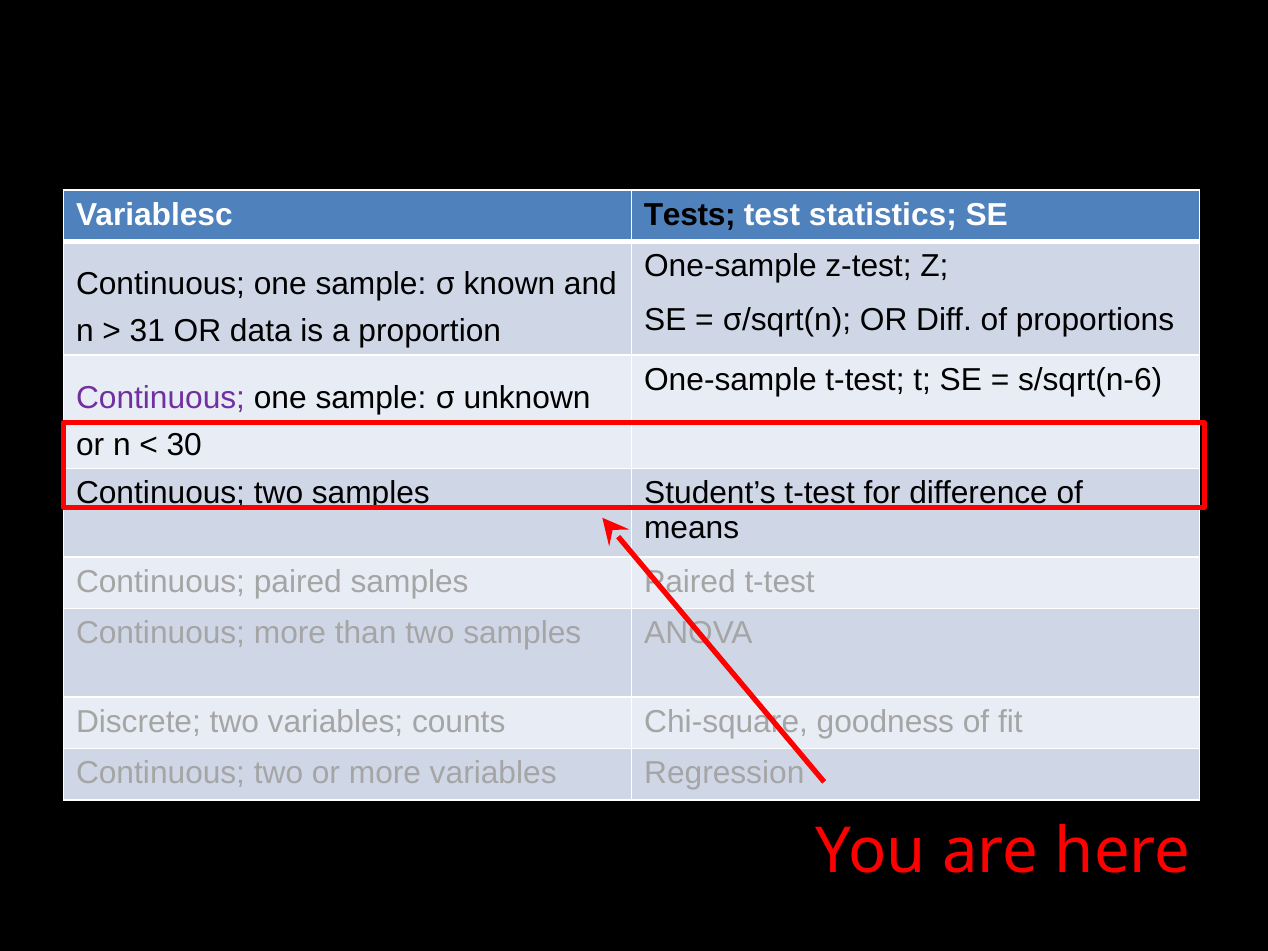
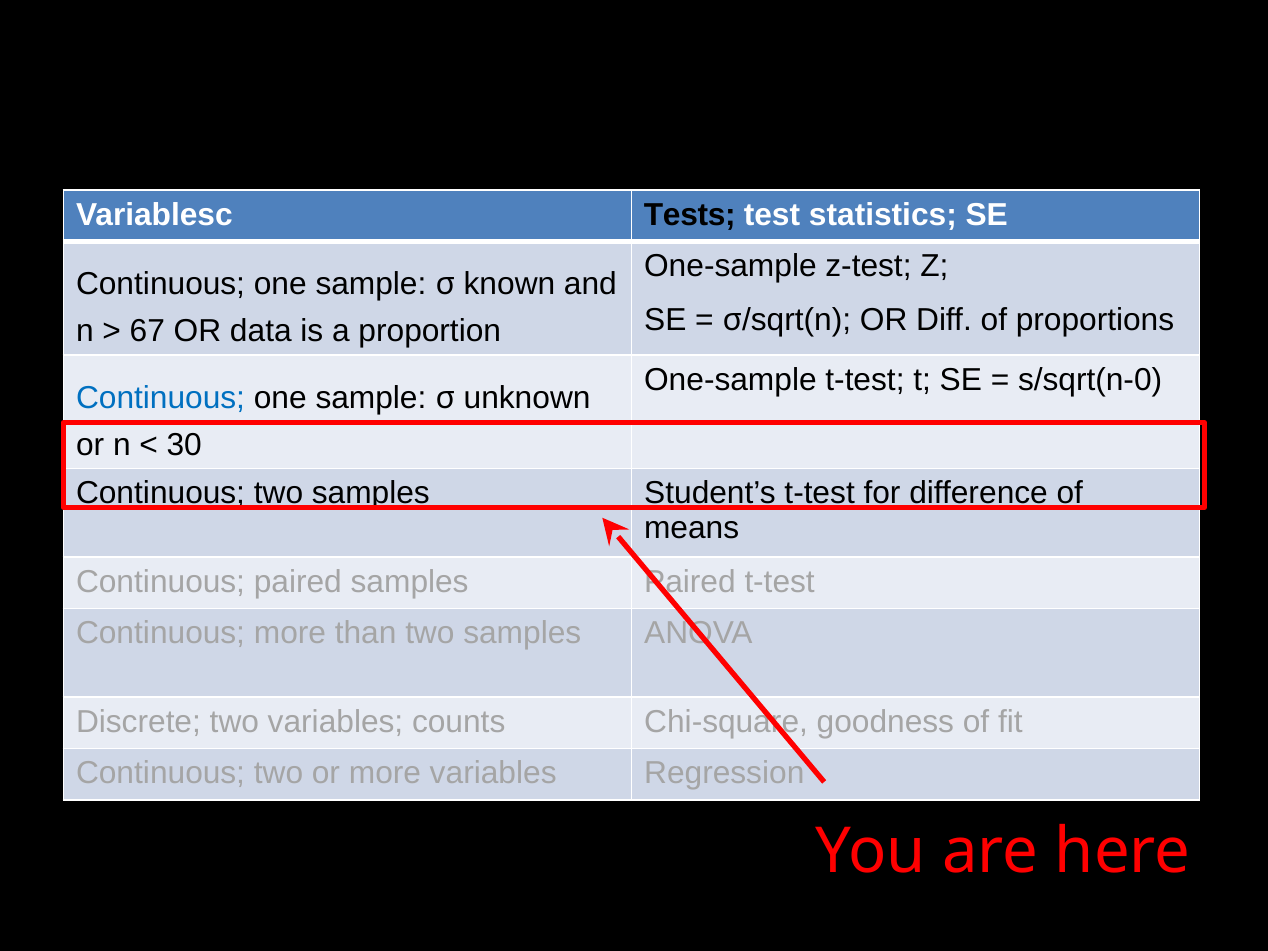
31: 31 -> 67 (147, 331)
s/sqrt(n-6: s/sqrt(n-6 -> s/sqrt(n-0 (1090, 380)
Continuous colour: purple -> blue (161, 398)
